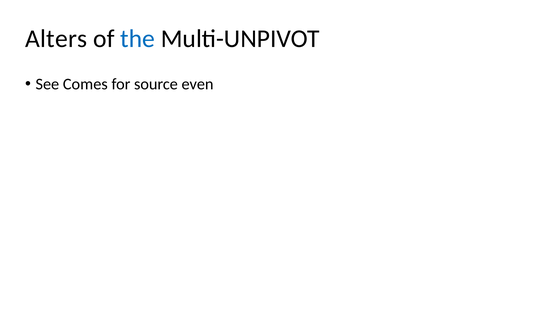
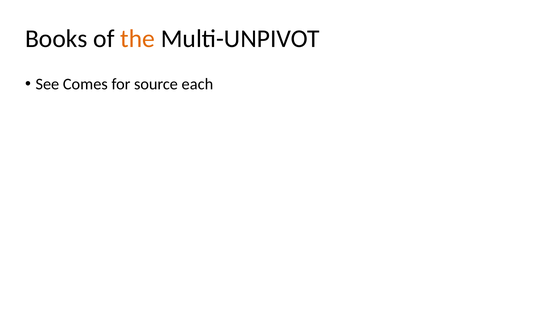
Alters: Alters -> Books (56, 39)
the colour: blue -> orange (138, 39)
even: even -> each (197, 84)
